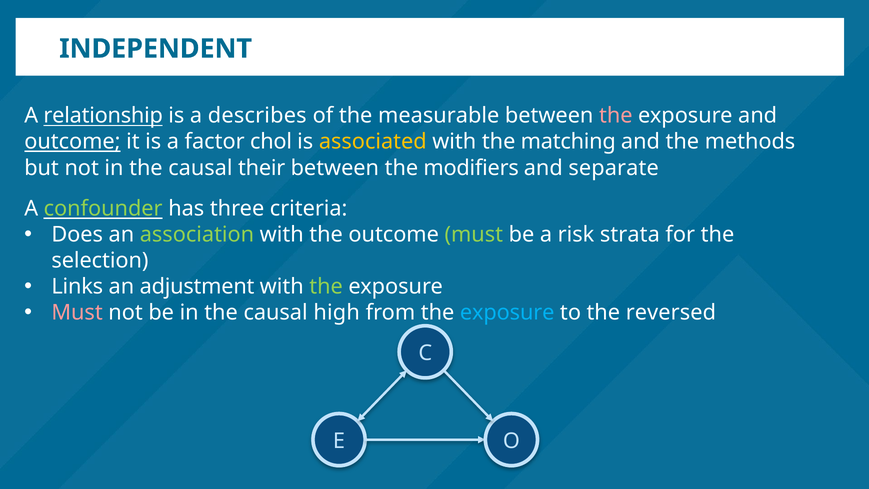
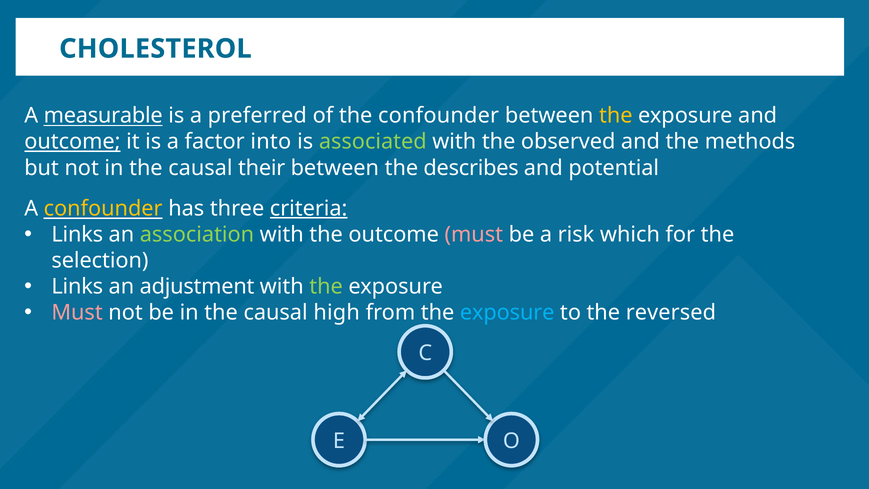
INDEPENDENT: INDEPENDENT -> CHOLESTEROL (155, 49)
relationship: relationship -> measurable (103, 116)
describes: describes -> preferred (257, 116)
the measurable: measurable -> confounder (439, 116)
the colour: pink -> yellow (616, 116)
chol: chol -> into (271, 142)
associated colour: yellow -> light green (373, 142)
matching: matching -> observed (568, 142)
modifiers: modifiers -> describes (471, 168)
separate: separate -> potential (614, 168)
confounder colour: light green -> yellow (103, 208)
criteria underline: none -> present (309, 208)
Does: Does -> Links (77, 234)
must colour: light green -> pink (474, 234)
strata: strata -> which (630, 234)
